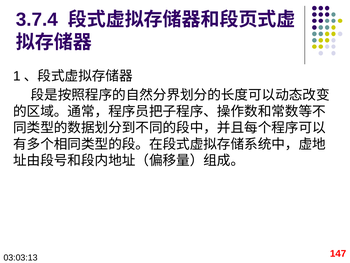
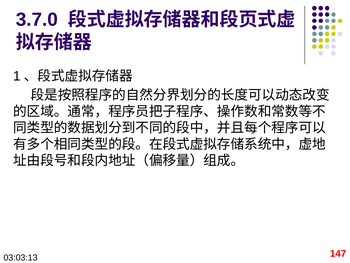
3.7.4: 3.7.4 -> 3.7.0 (37, 19)
